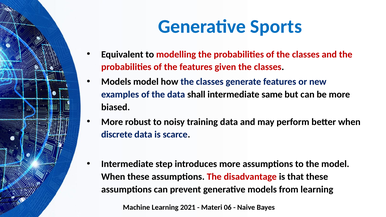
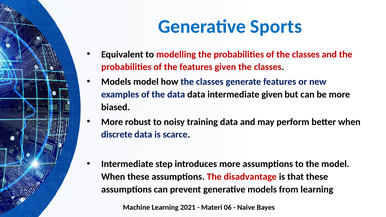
data shall: shall -> data (196, 95)
intermediate same: same -> given (272, 95)
